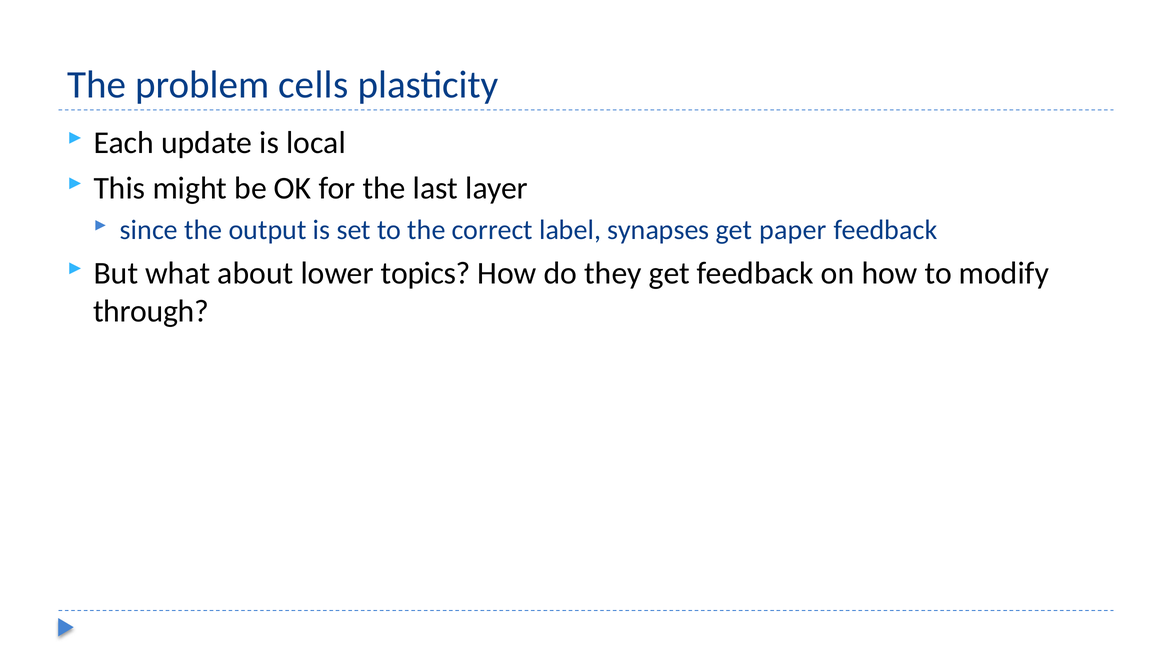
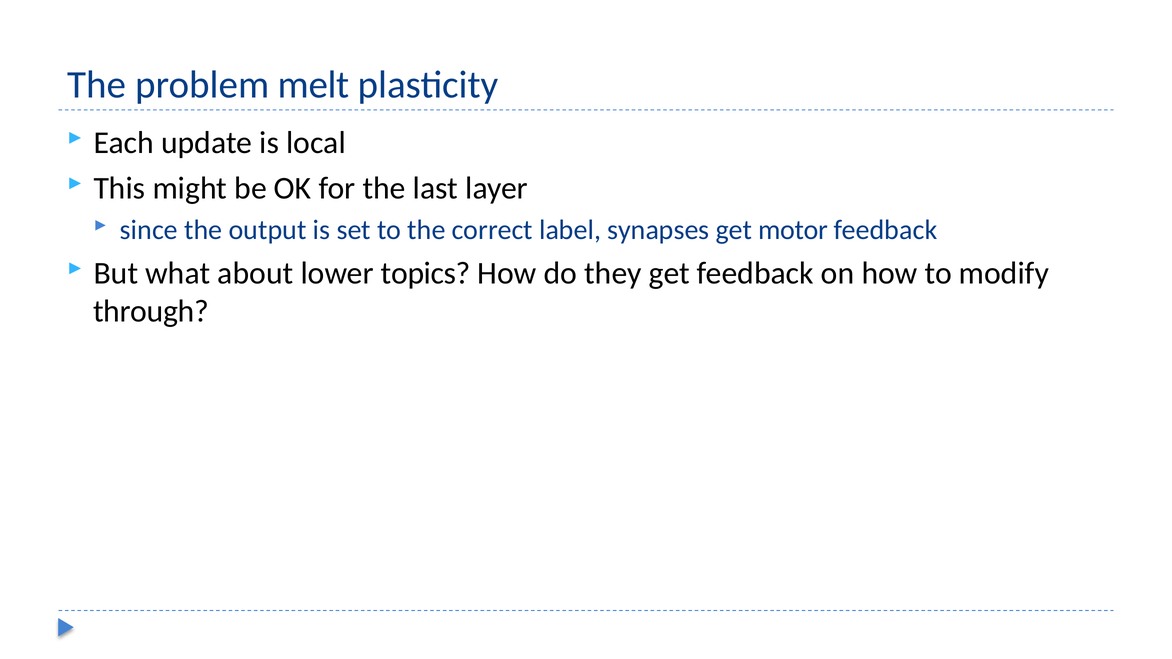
cells: cells -> melt (314, 85)
paper: paper -> motor (793, 230)
